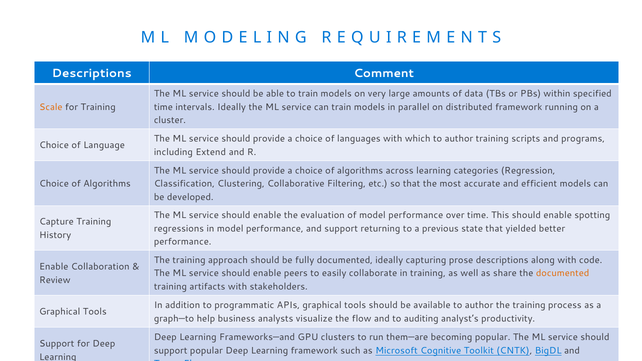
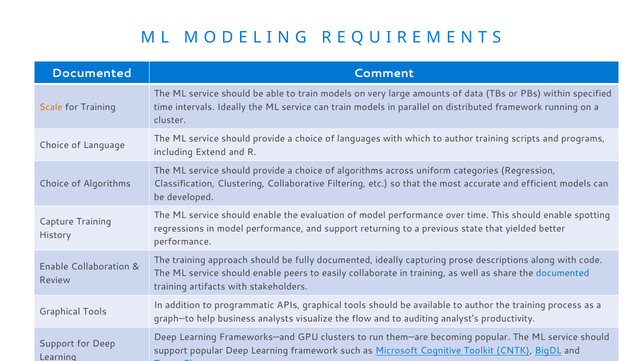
Descriptions: Descriptions -> Documented (92, 73)
across learning: learning -> uniform (434, 170)
documented colour: orange -> blue (563, 273)
